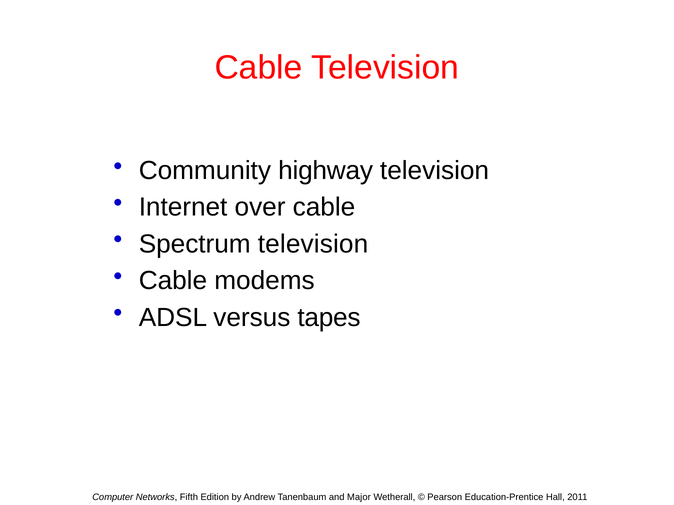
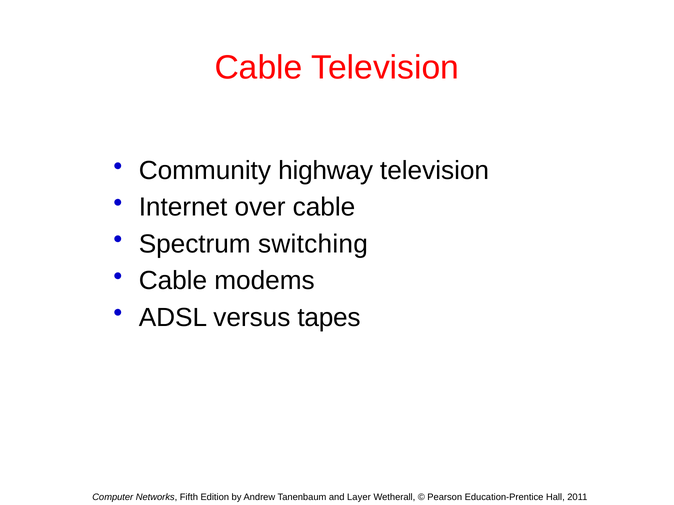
Spectrum television: television -> switching (313, 244)
Major: Major -> Layer (359, 498)
